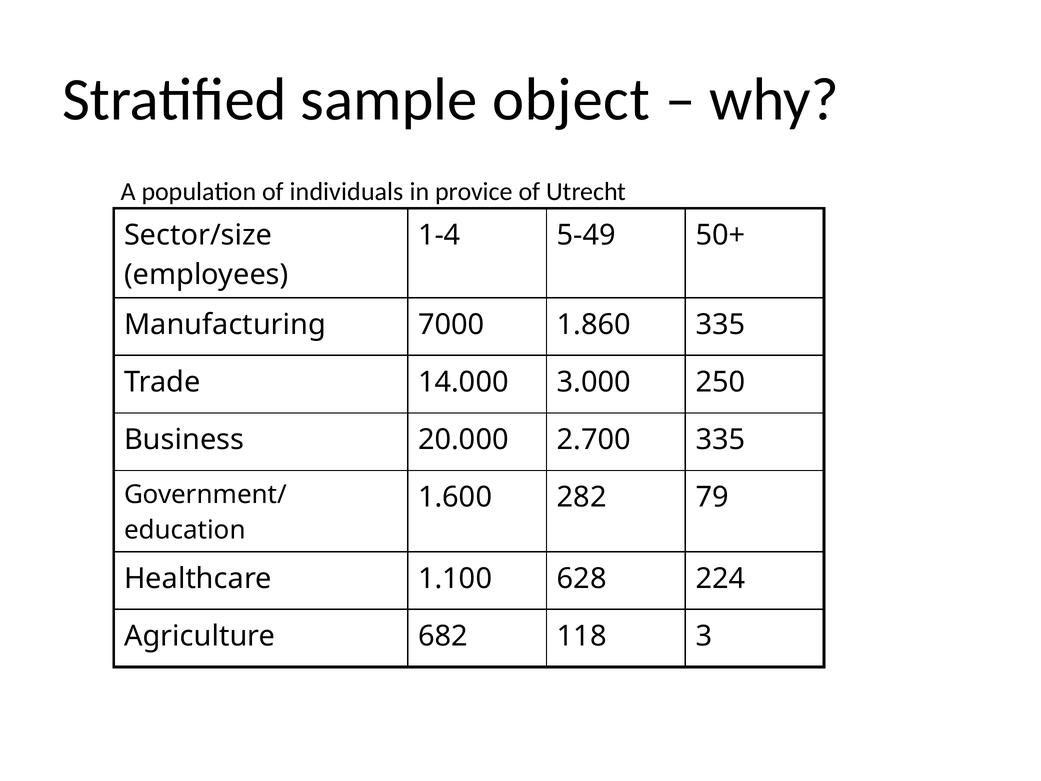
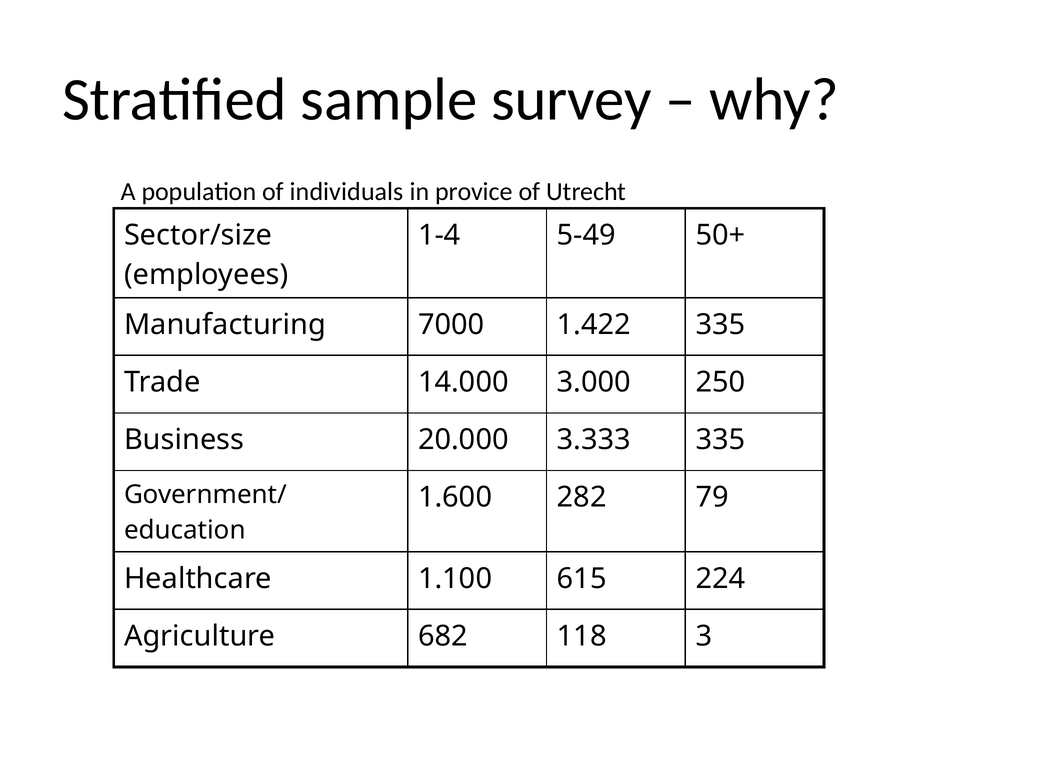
object: object -> survey (572, 100)
1.860: 1.860 -> 1.422 (594, 324)
2.700: 2.700 -> 3.333 (594, 440)
628: 628 -> 615 (582, 578)
